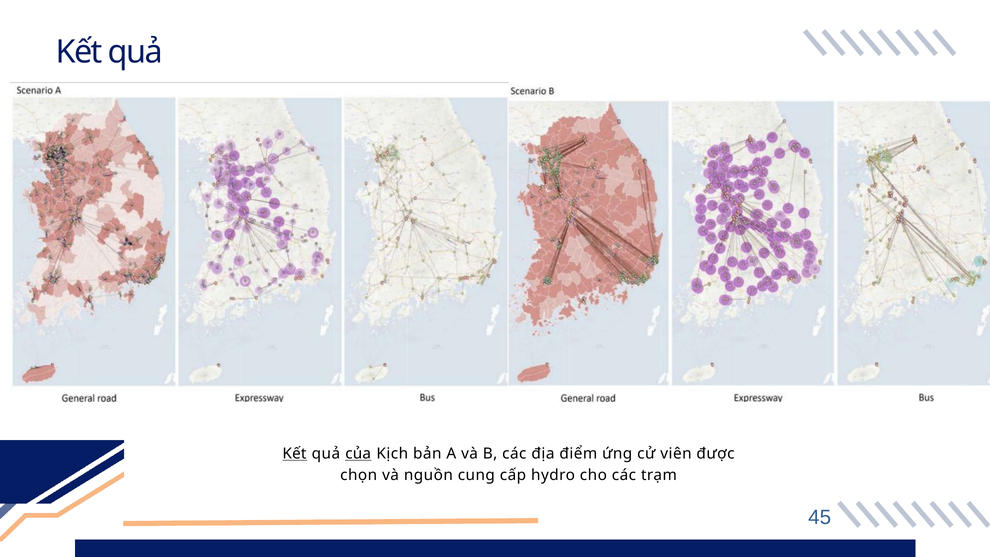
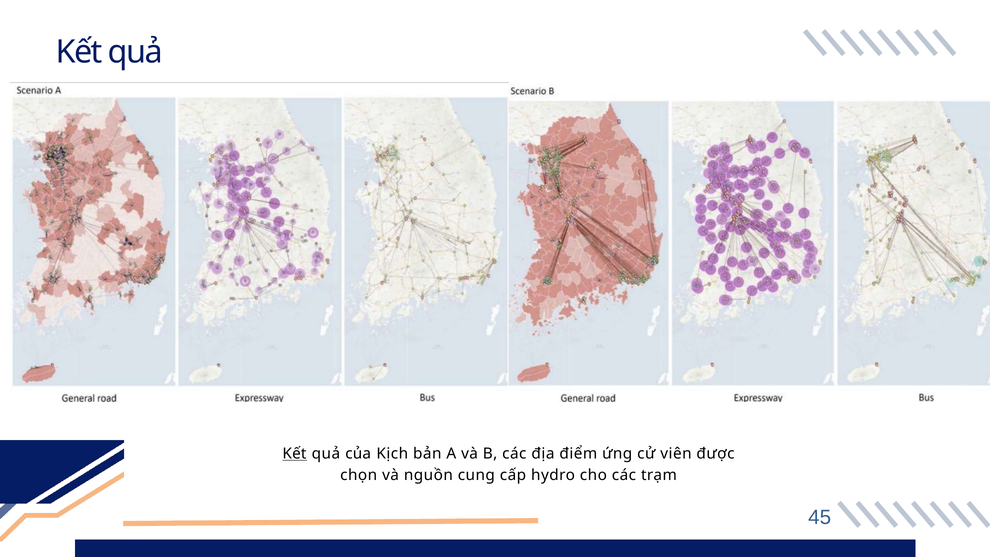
của underline: present -> none (358, 454)
